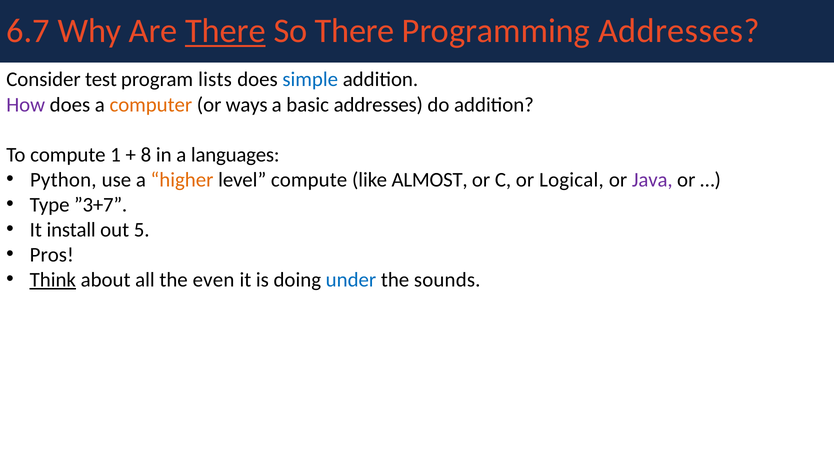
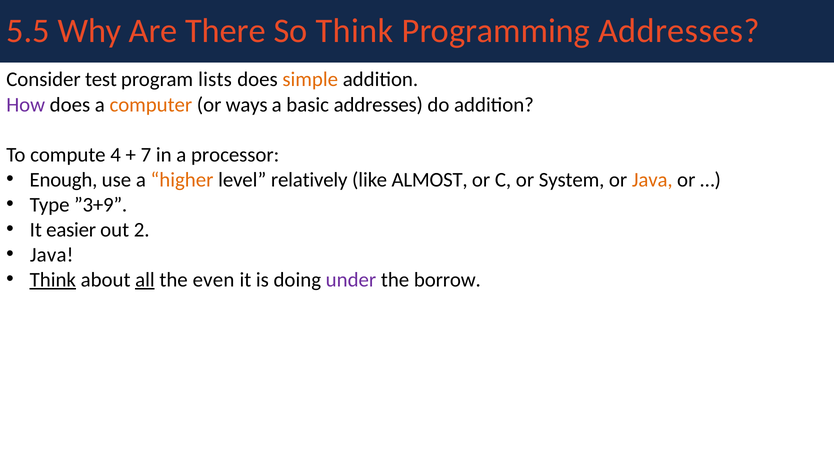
6.7: 6.7 -> 5.5 (28, 31)
There underline: present -> none (225, 31)
So There: There -> Think (354, 31)
simple colour: blue -> orange (310, 80)
1: 1 -> 4 (116, 155)
8: 8 -> 7 (146, 155)
languages: languages -> processor (235, 155)
Python: Python -> Enough (63, 180)
level compute: compute -> relatively (309, 180)
Logical: Logical -> System (572, 180)
Java colour: purple -> orange (652, 180)
”3+7: ”3+7 -> ”3+9 (101, 205)
install: install -> easier (71, 230)
5: 5 -> 2 (142, 230)
Pros: Pros -> Java (52, 255)
all underline: none -> present (145, 280)
under colour: blue -> purple (351, 280)
sounds: sounds -> borrow (447, 280)
